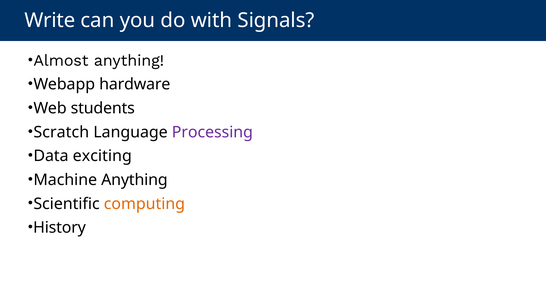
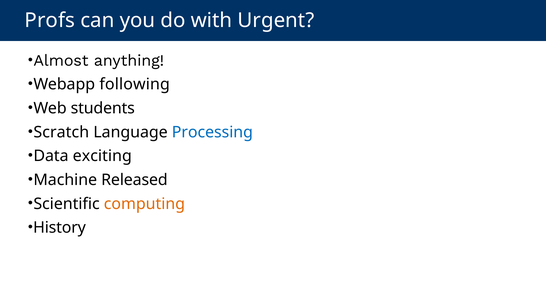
Write: Write -> Profs (50, 20)
Signals: Signals -> Urgent (276, 20)
hardware: hardware -> following (135, 84)
Processing colour: purple -> blue (212, 132)
Machine Anything: Anything -> Released (134, 180)
